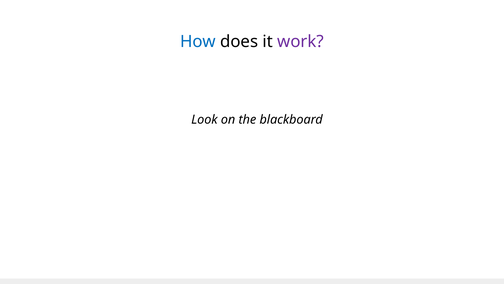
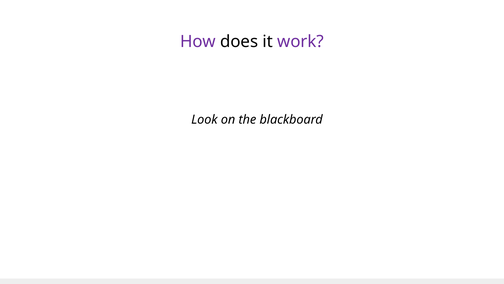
How colour: blue -> purple (198, 41)
